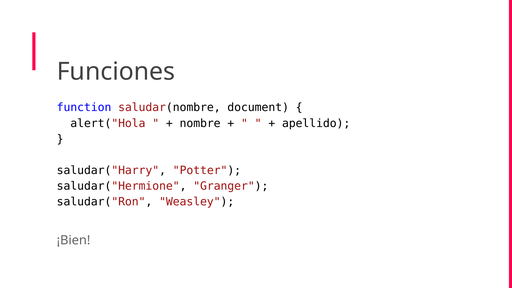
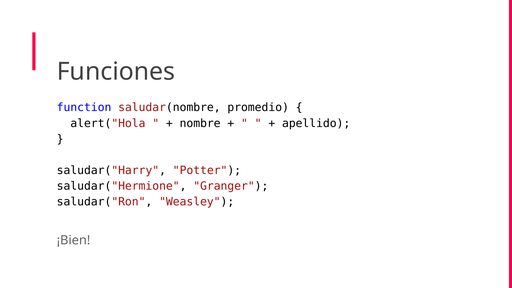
document: document -> promedio (258, 108)
